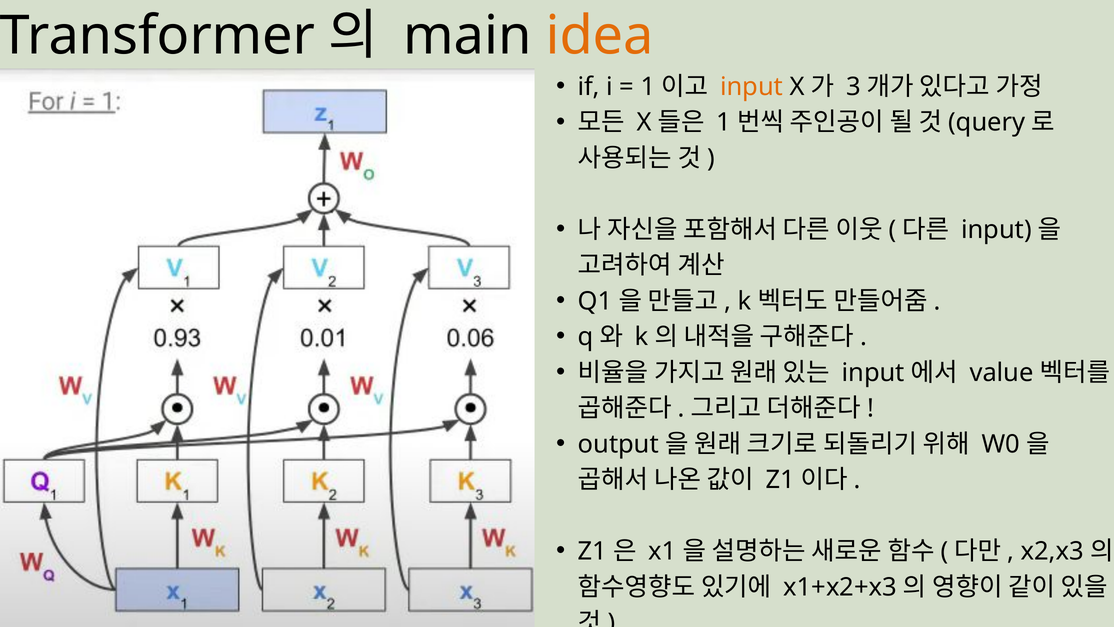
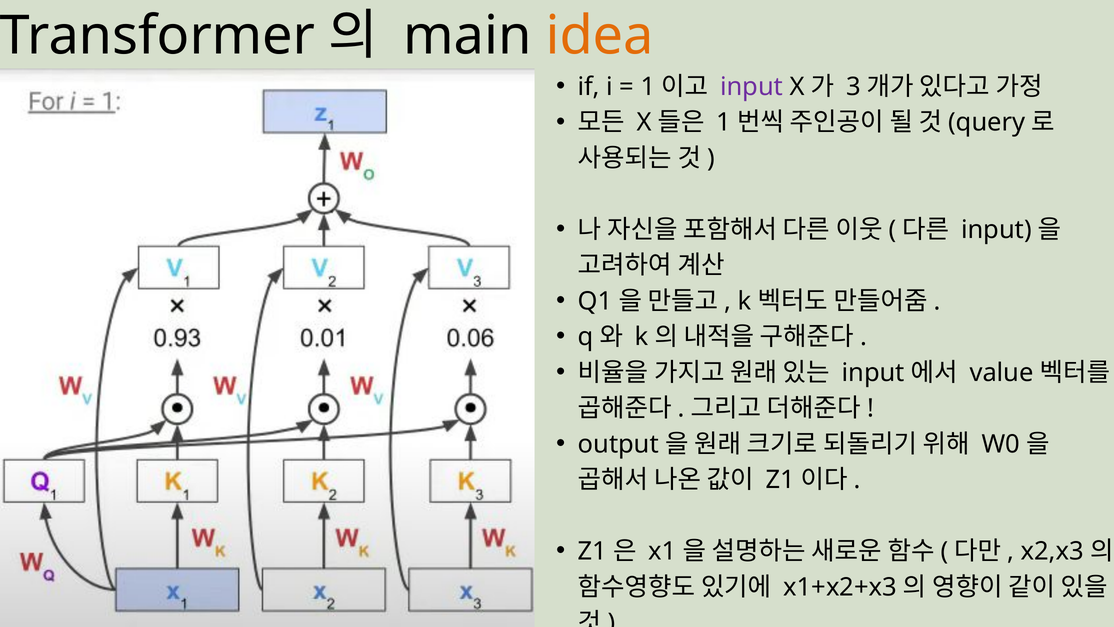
input colour: orange -> purple (752, 87)
